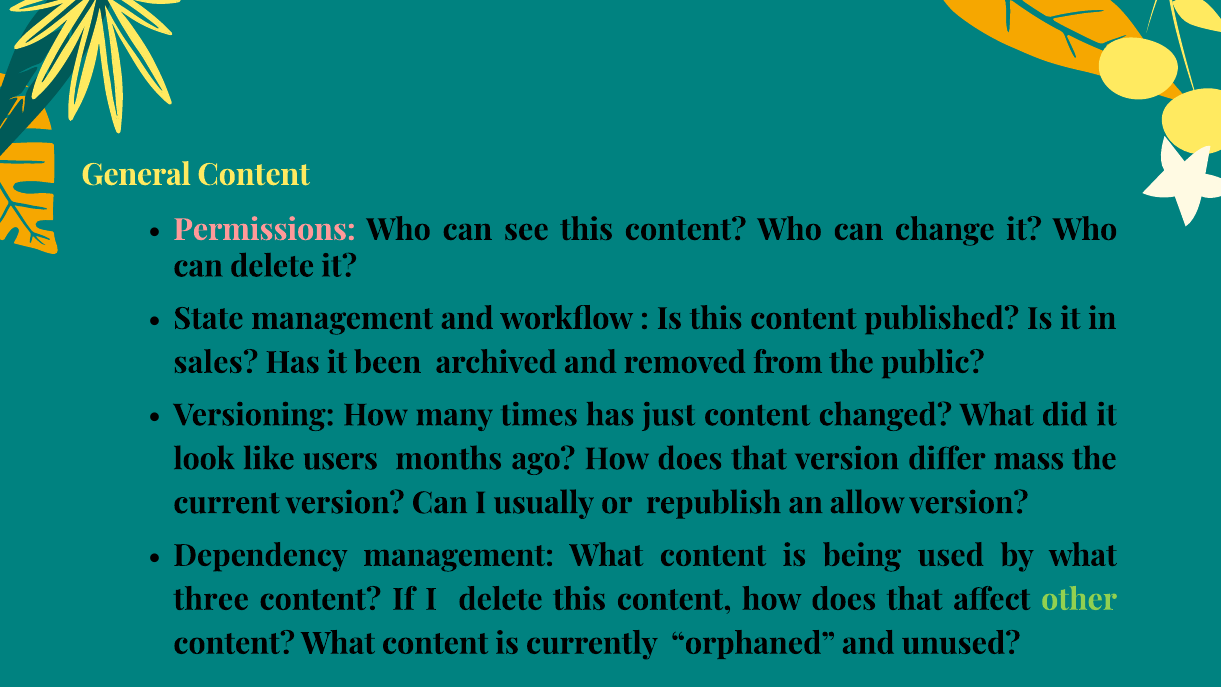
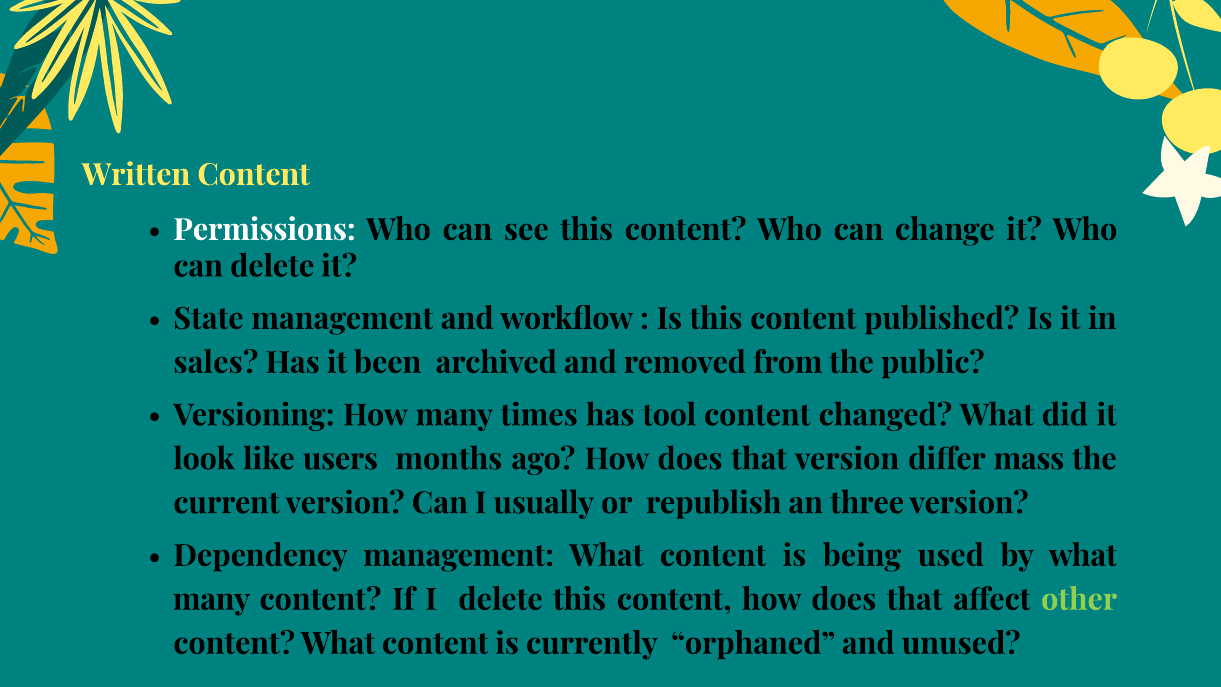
General: General -> Written (136, 175)
Permissions colour: pink -> white (265, 230)
just: just -> tool (669, 415)
allow: allow -> three (867, 503)
three: three -> many (211, 600)
